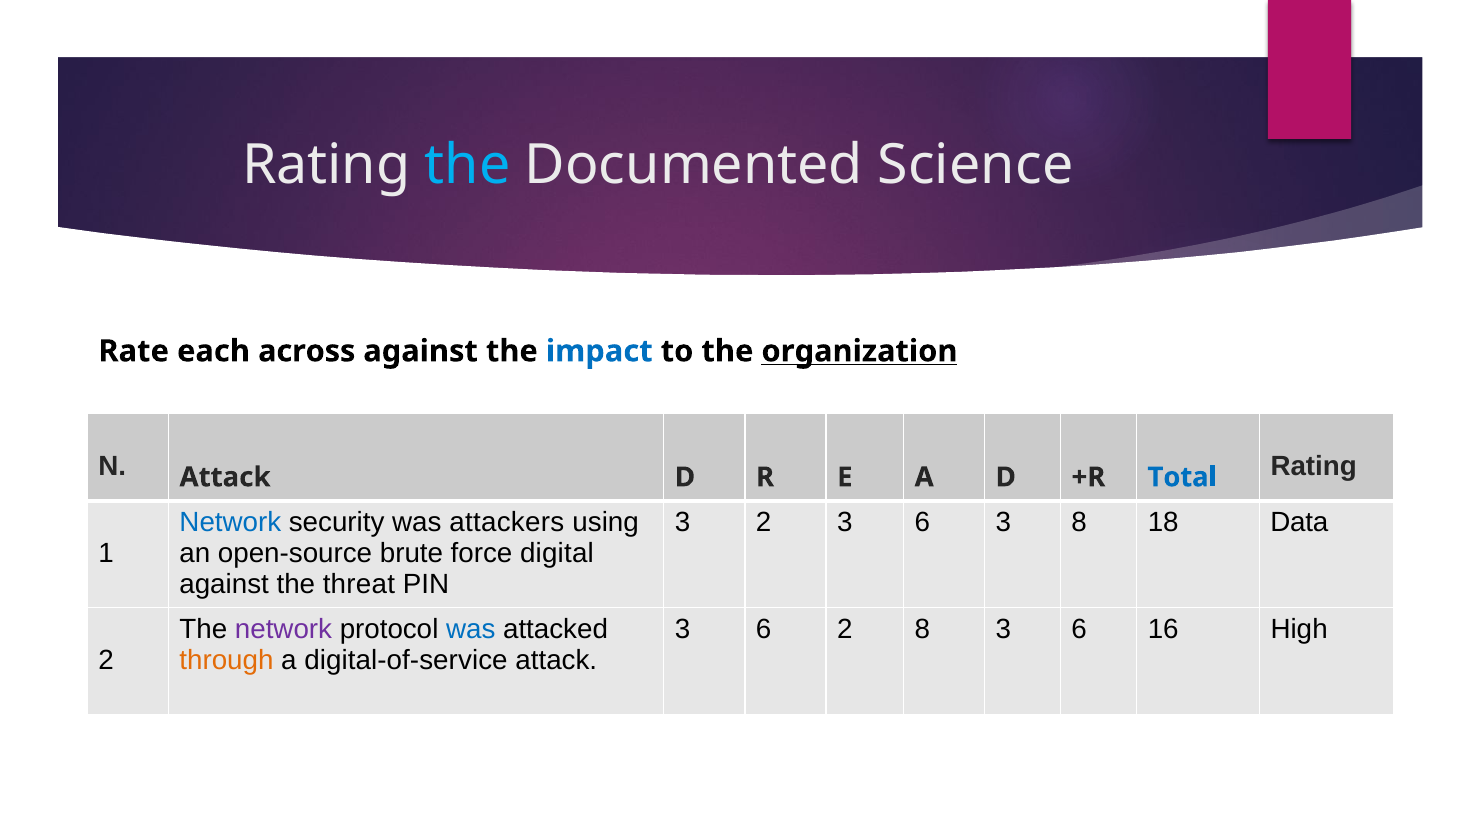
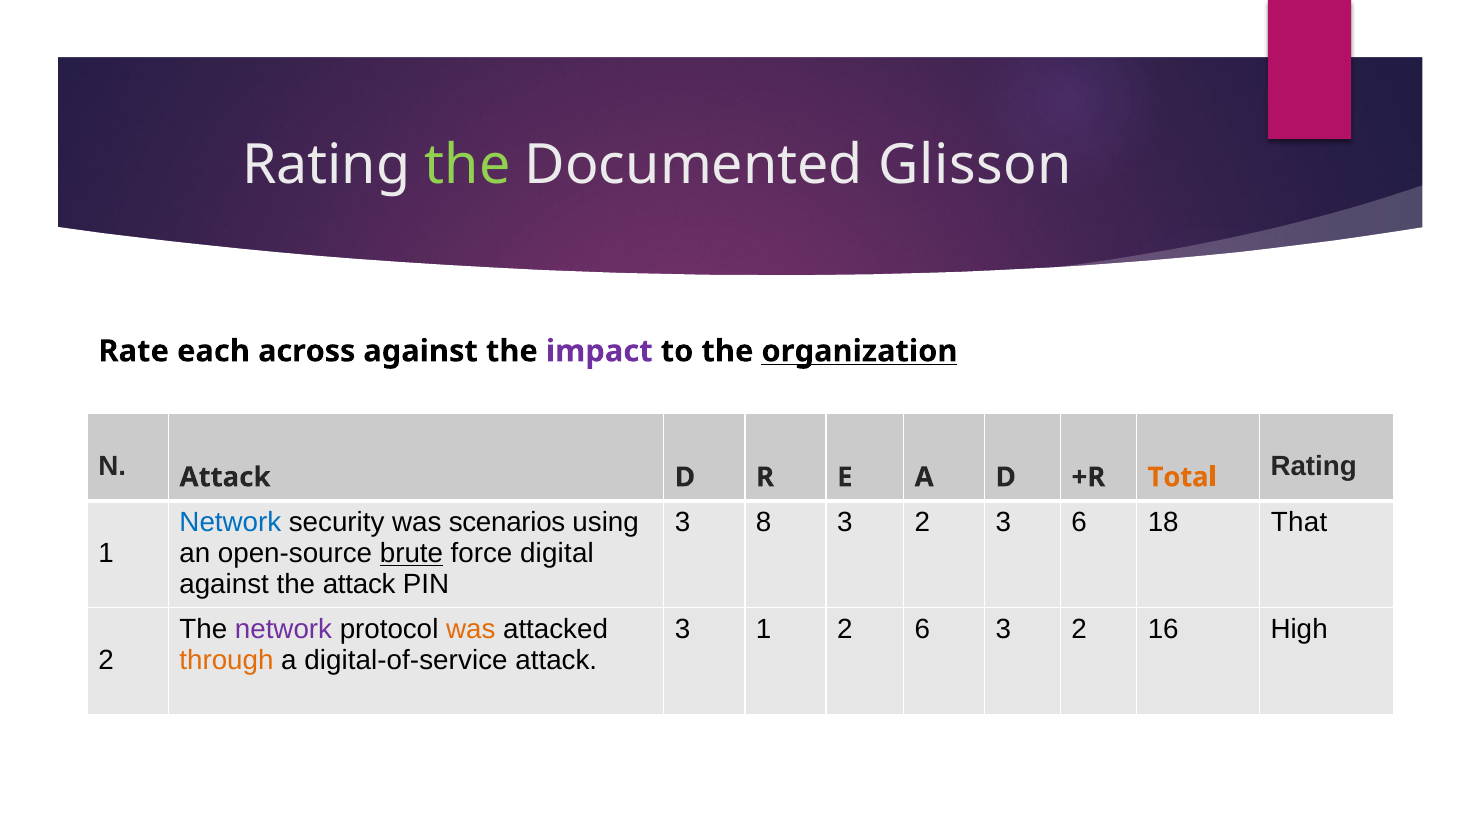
the colour: light blue -> light green (468, 165)
Science: Science -> Glisson (975, 165)
impact colour: blue -> purple (599, 351)
Total colour: blue -> orange (1182, 477)
attackers: attackers -> scenarios (507, 523)
3 2: 2 -> 8 (764, 523)
6: 6 -> 2 (922, 523)
3 8: 8 -> 6 (1079, 523)
Data: Data -> That (1299, 523)
brute underline: none -> present (412, 554)
the threat: threat -> attack (359, 585)
was colour: blue -> orange (471, 629)
6: 6 -> 1 (764, 629)
2 8: 8 -> 6 (922, 629)
6: 6 -> 2 (1079, 629)
